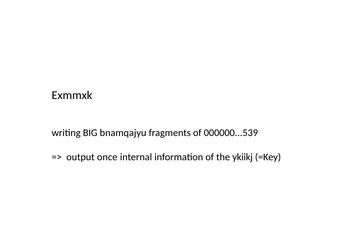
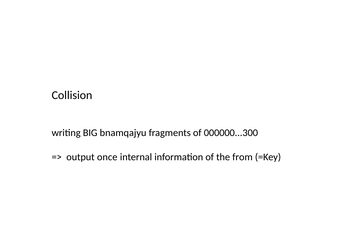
Exmmxk: Exmmxk -> Collision (72, 95)
000000...539: 000000...539 -> 000000...300 (231, 133)
ykiikj: ykiikj -> from (242, 158)
